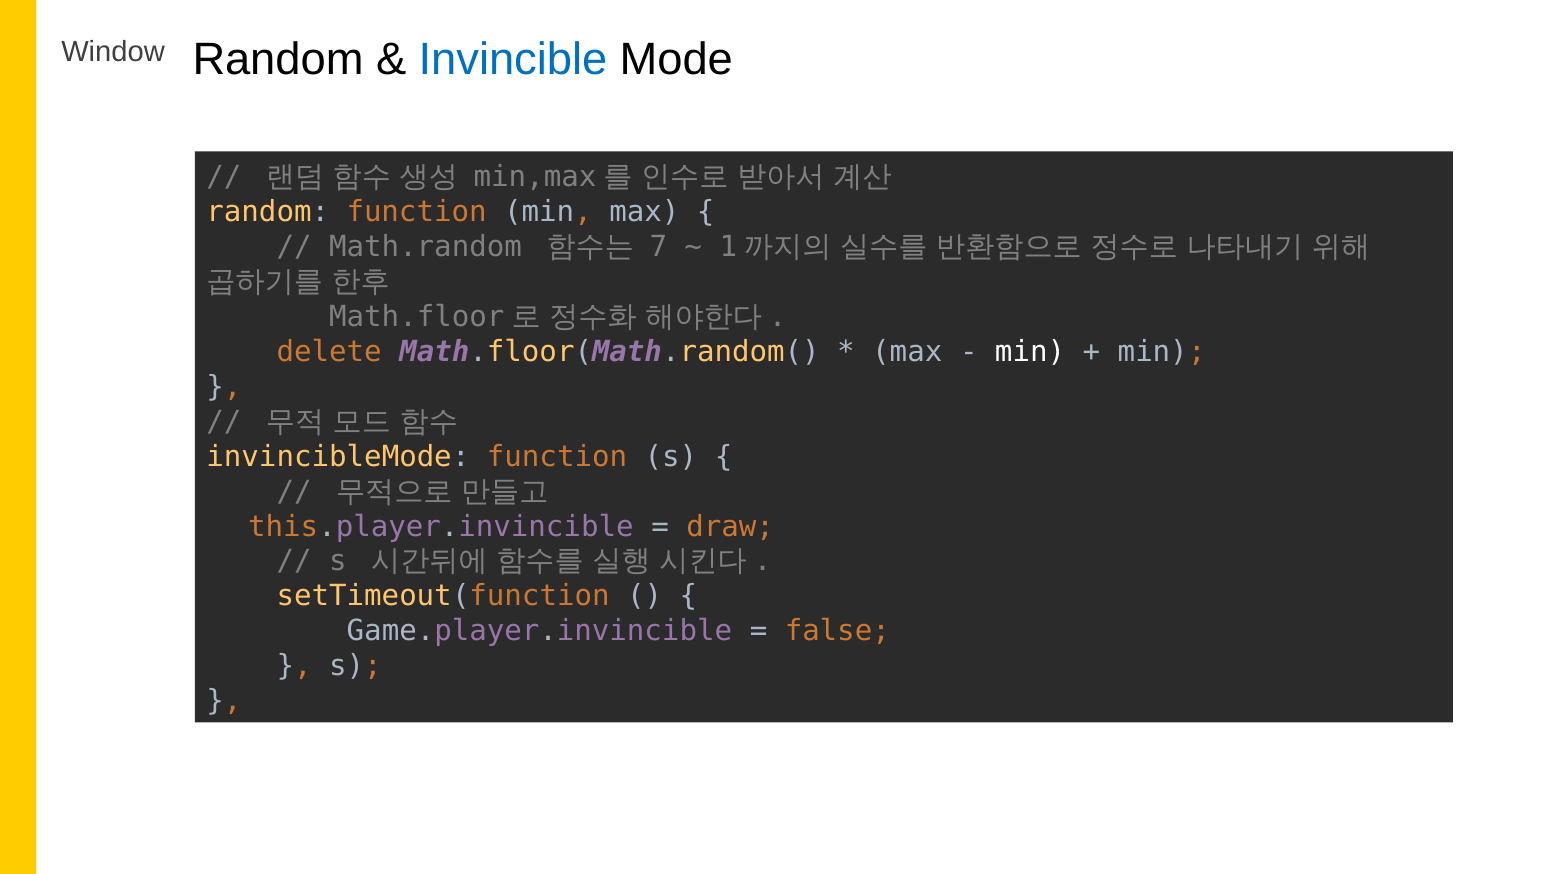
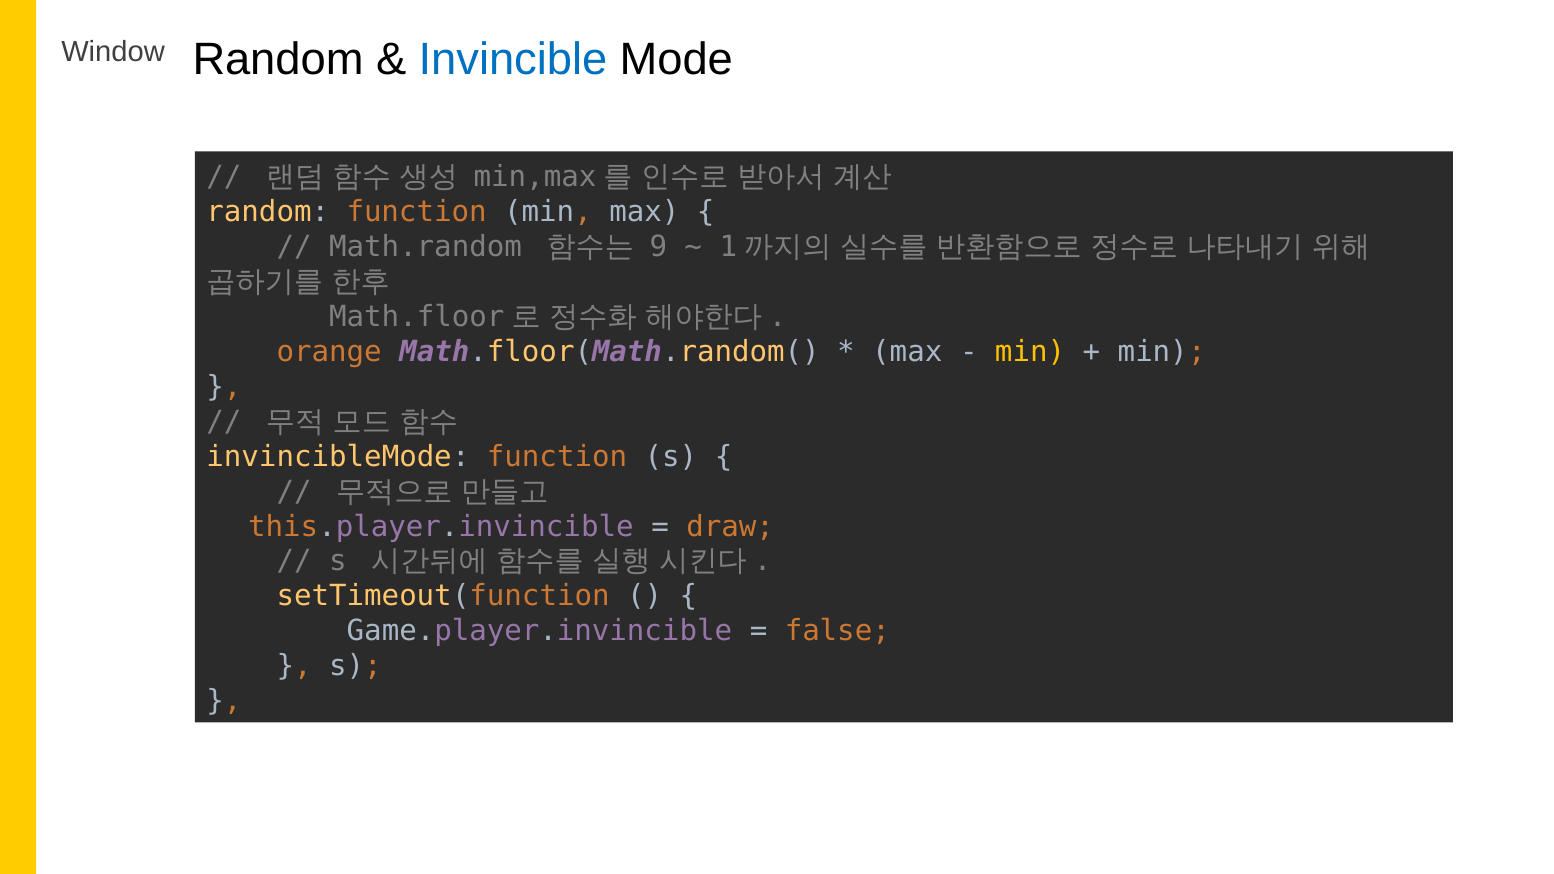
7: 7 -> 9 (658, 247)
delete: delete -> orange (329, 352)
min colour: white -> yellow (1030, 352)
